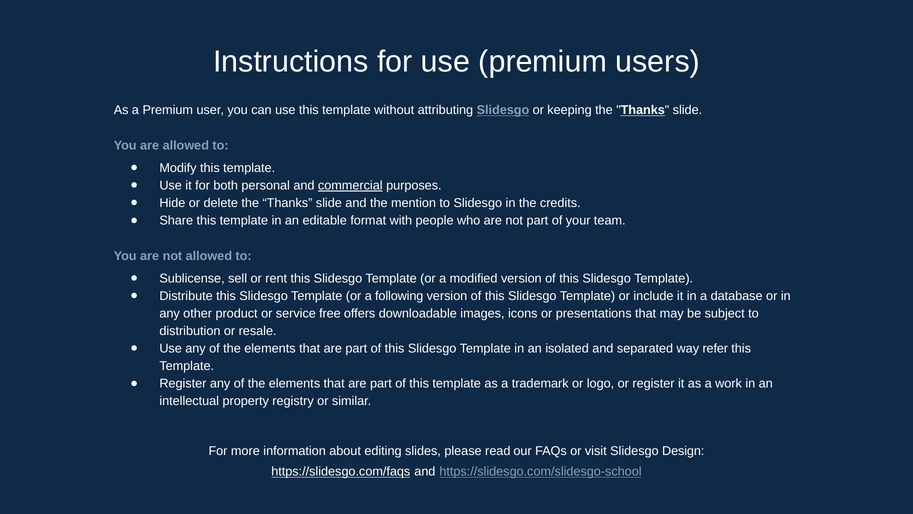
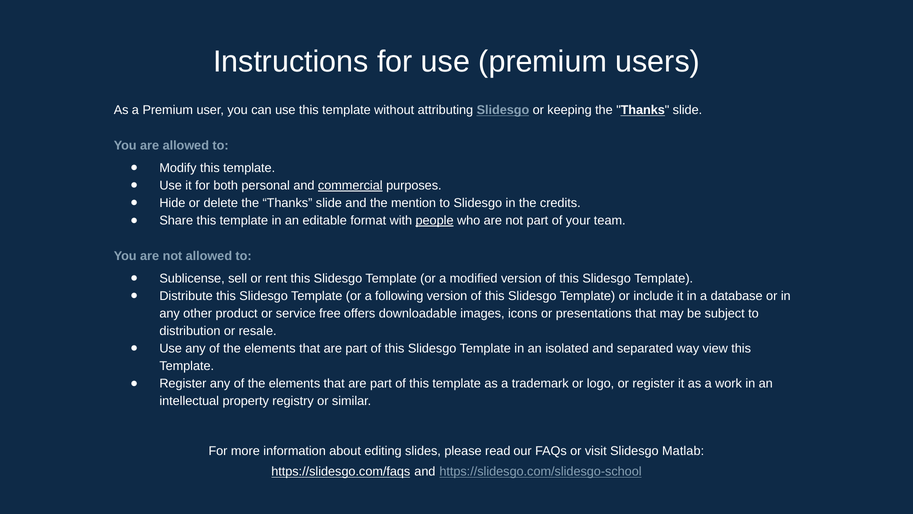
people underline: none -> present (435, 220)
refer: refer -> view (715, 348)
Design: Design -> Matlab (683, 451)
